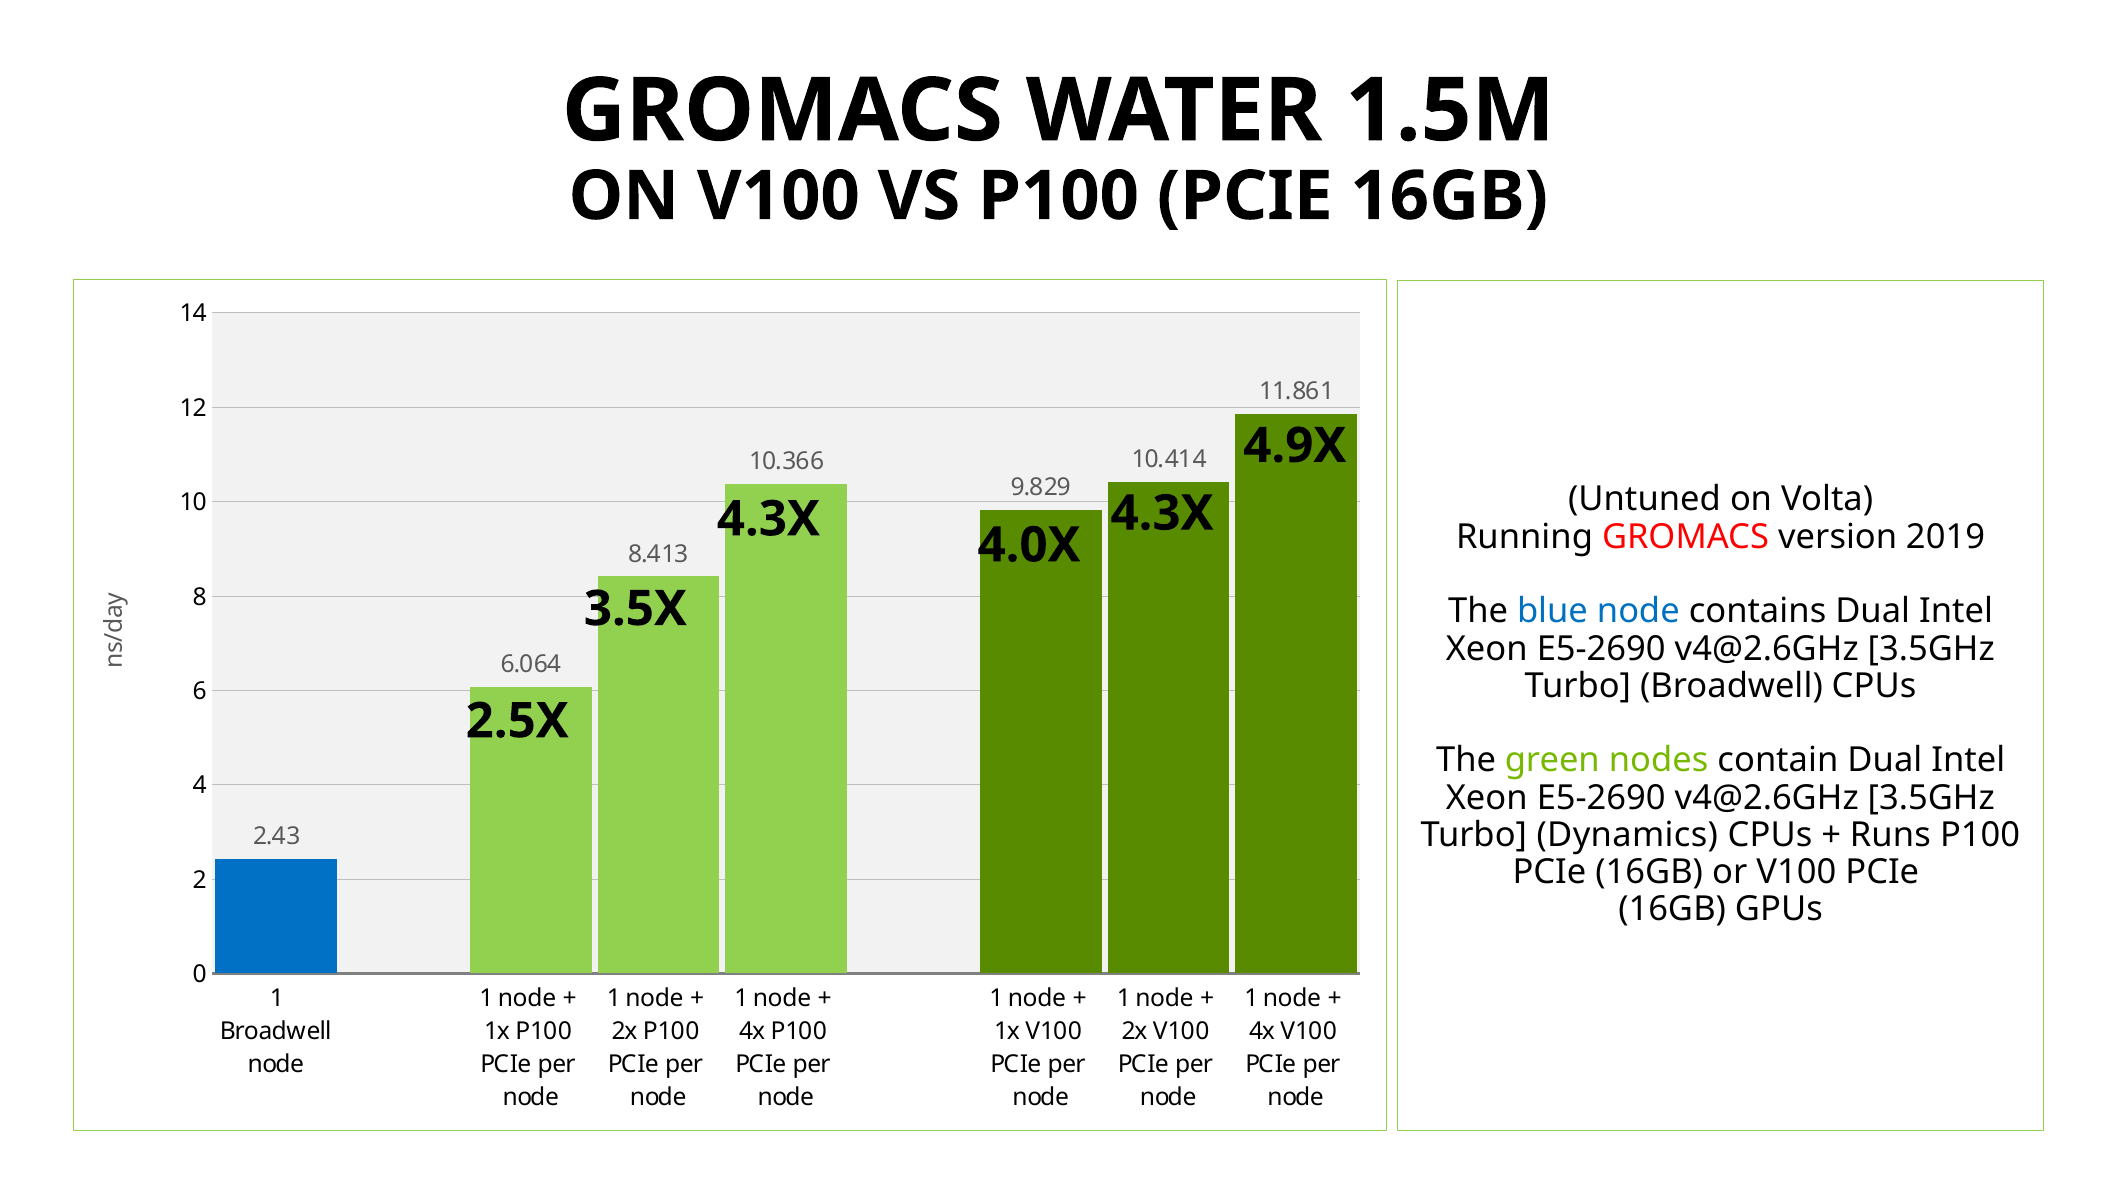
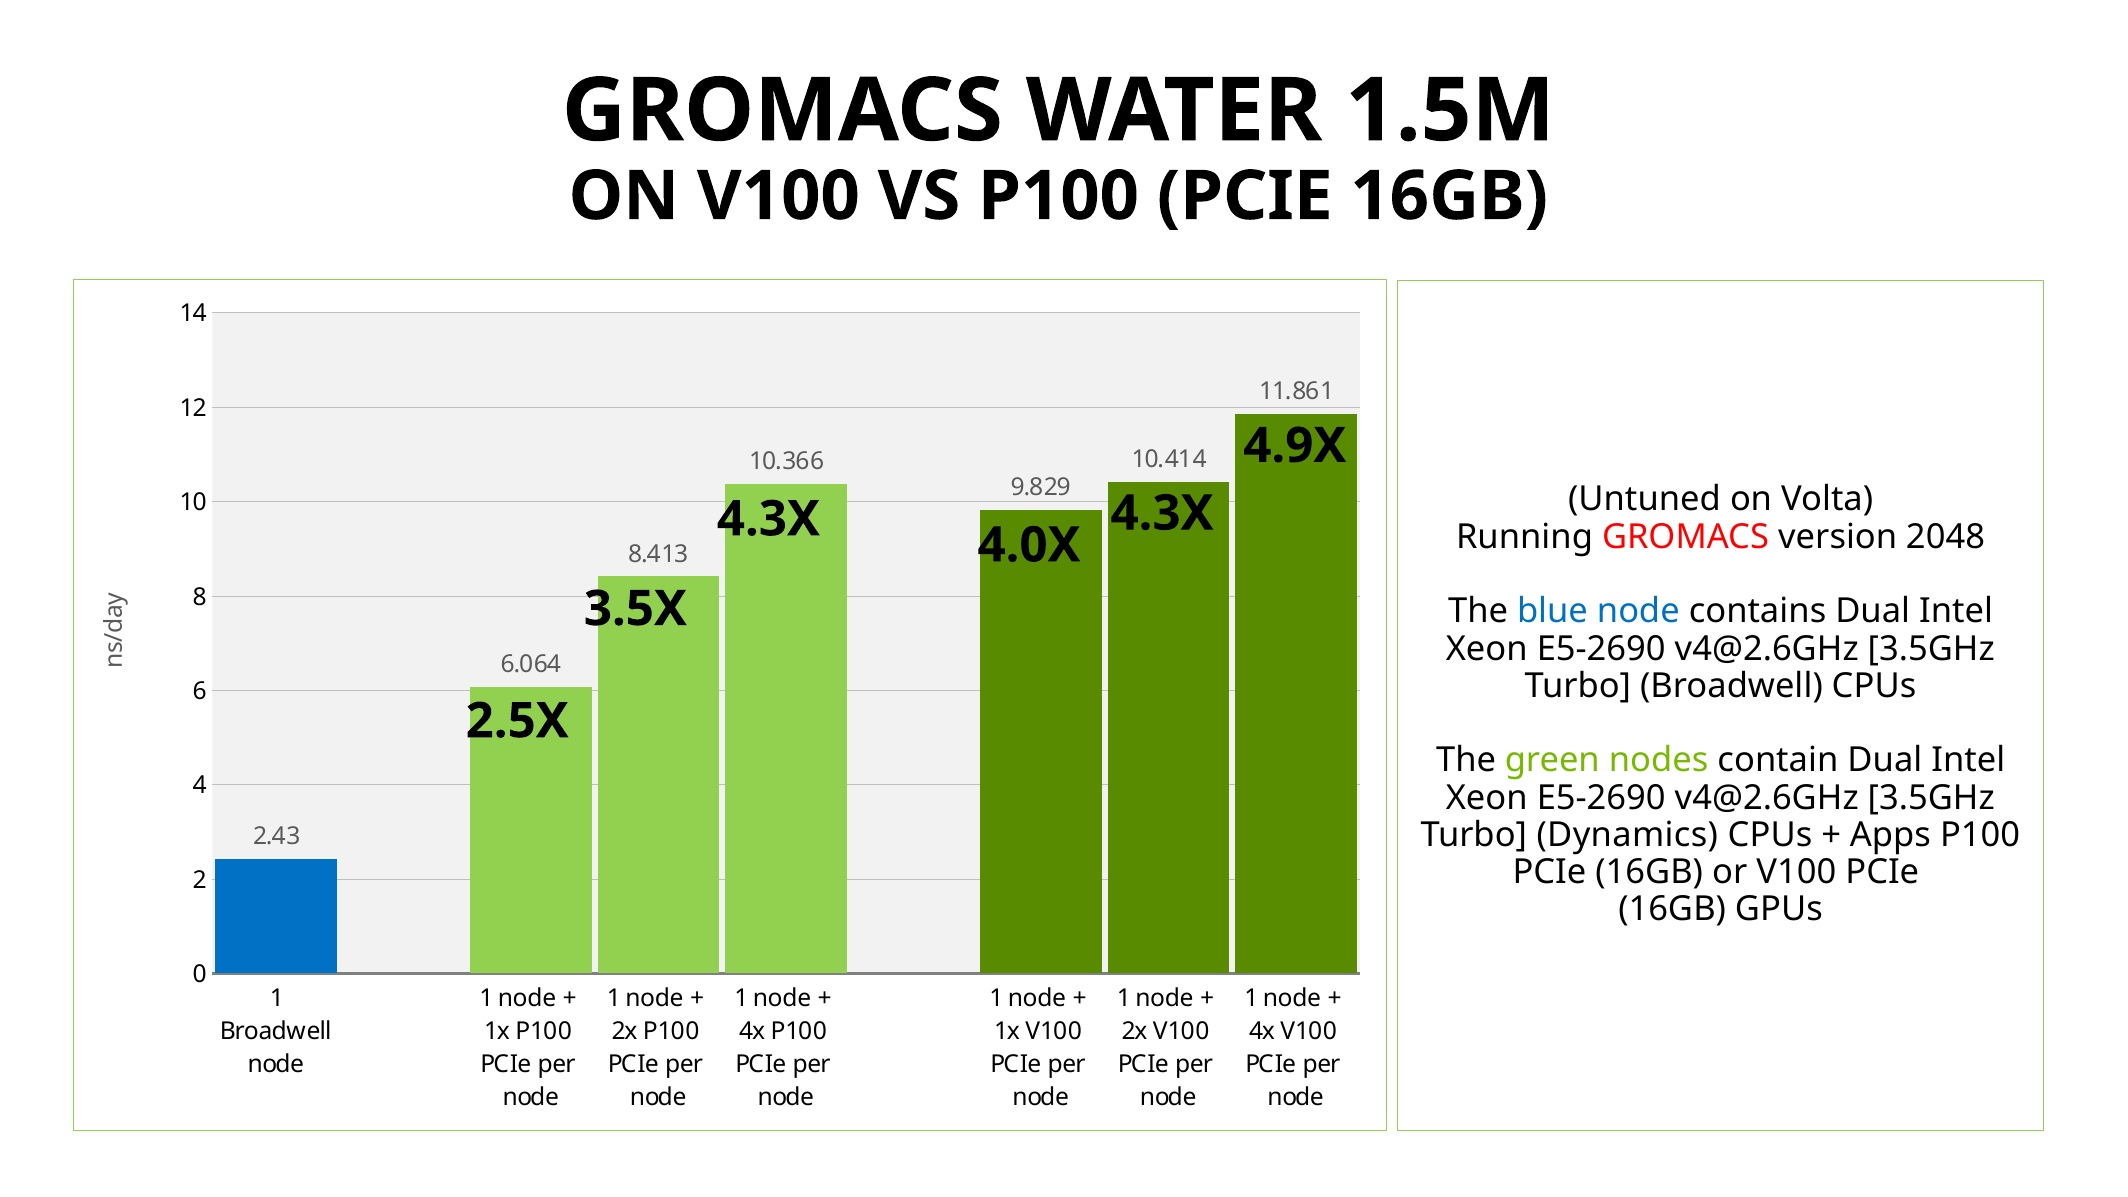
2019: 2019 -> 2048 (1946, 537)
Runs: Runs -> Apps (1890, 835)
